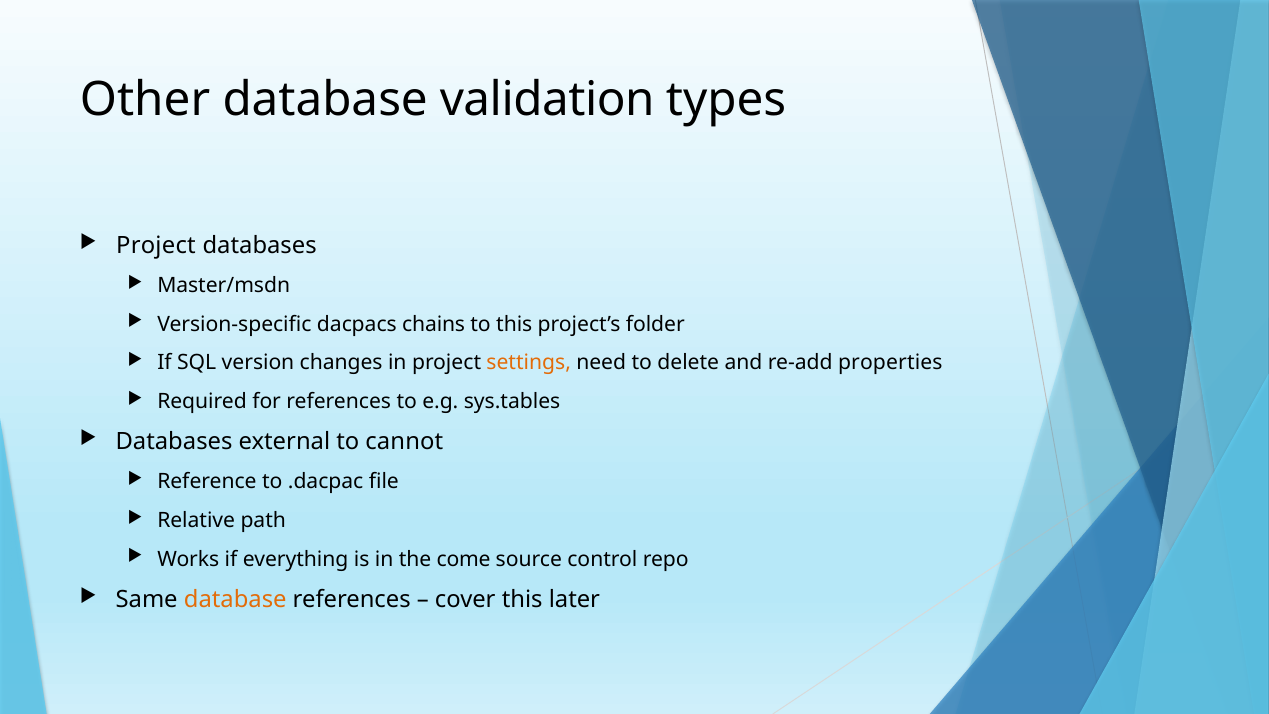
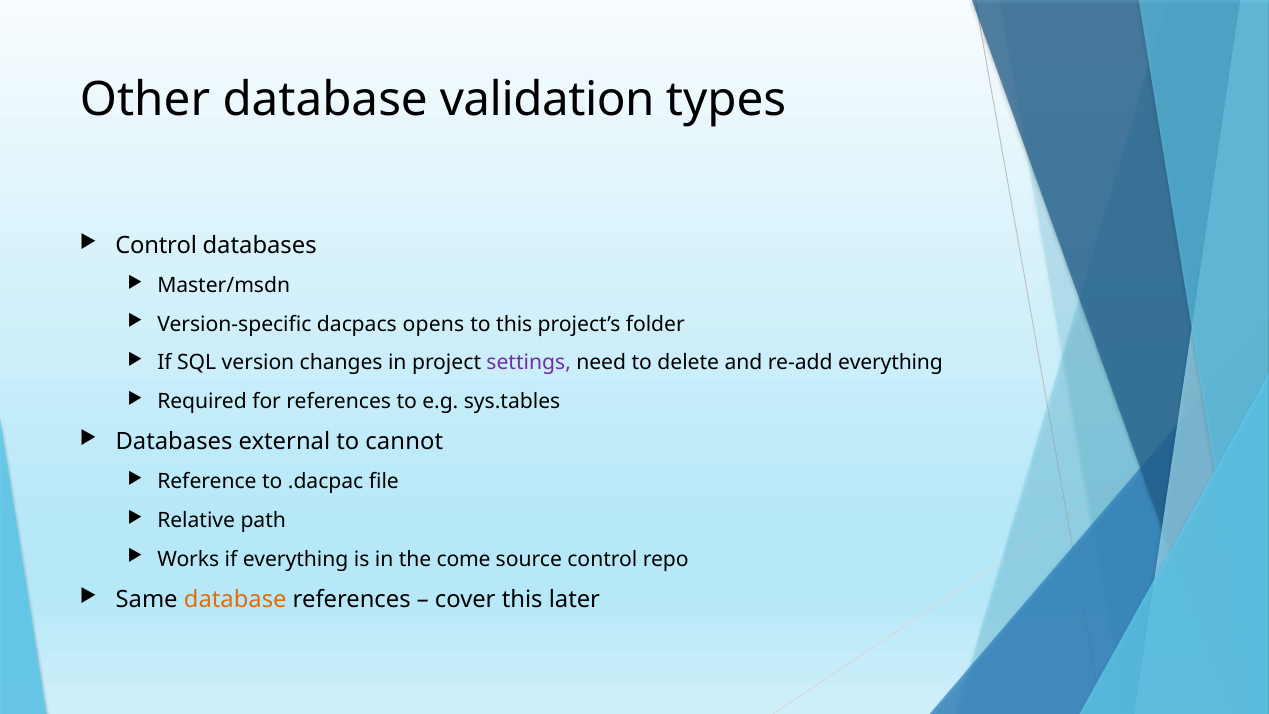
Project: Project -> Control (156, 246)
chains: chains -> opens (433, 324)
settings colour: orange -> purple (529, 363)
re-add properties: properties -> everything (890, 363)
